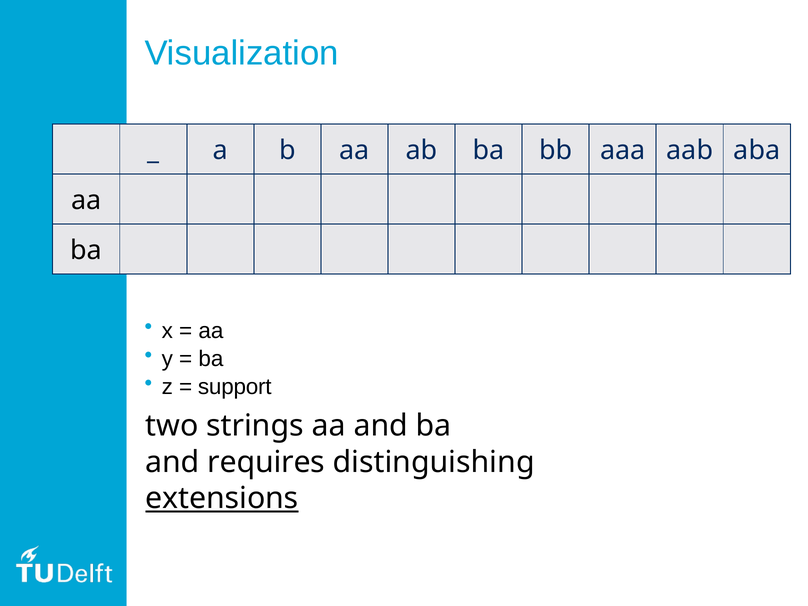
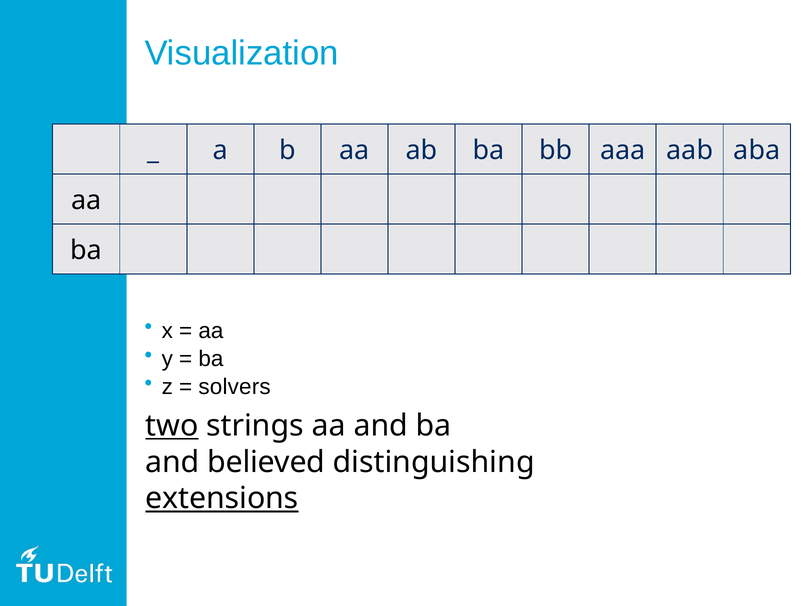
support: support -> solvers (235, 387)
two underline: none -> present (172, 426)
requires: requires -> believed (266, 462)
